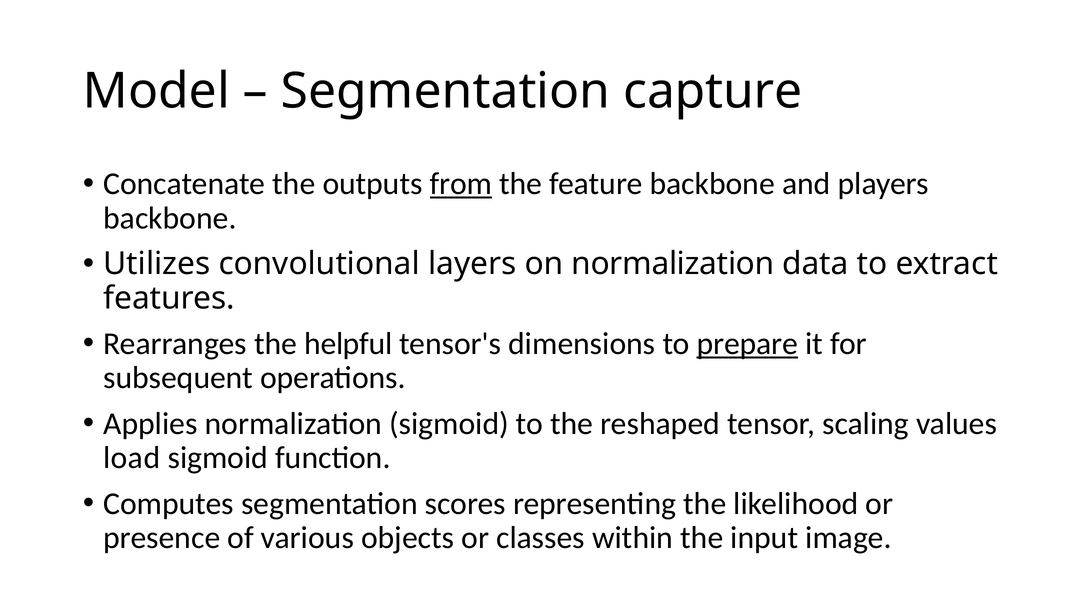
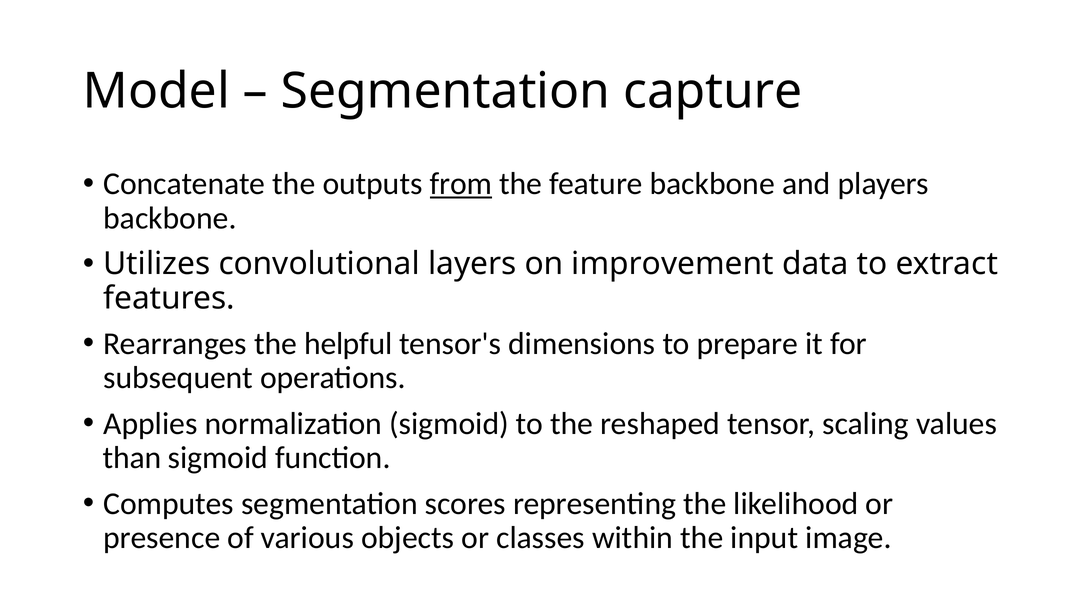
on normalization: normalization -> improvement (673, 264)
prepare underline: present -> none (747, 344)
load: load -> than (132, 458)
